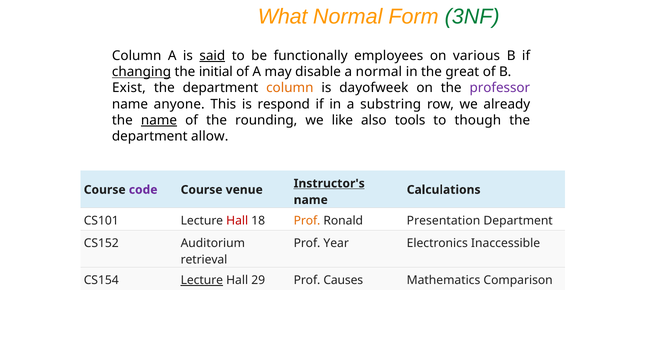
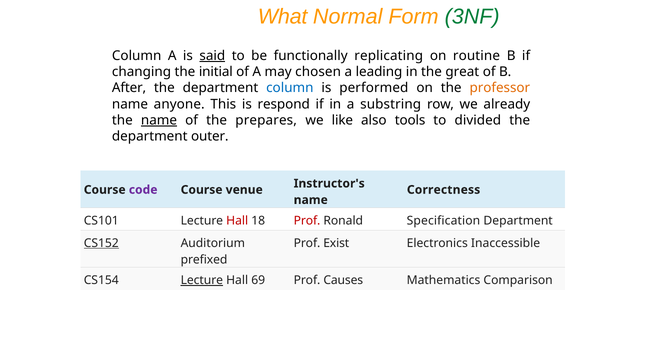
employees: employees -> replicating (389, 56)
various: various -> routine (476, 56)
changing underline: present -> none (142, 72)
disable: disable -> chosen (318, 72)
a normal: normal -> leading (379, 72)
Exist: Exist -> After (129, 88)
column colour: orange -> blue (290, 88)
dayofweek: dayofweek -> performed (374, 88)
professor colour: purple -> orange (500, 88)
rounding: rounding -> prepares (266, 120)
though: though -> divided (478, 120)
allow: allow -> outer (210, 137)
Instructor's underline: present -> none (329, 184)
Calculations: Calculations -> Correctness (444, 190)
Prof colour: orange -> red (307, 221)
Presentation: Presentation -> Specification (443, 221)
CS152 underline: none -> present (101, 243)
Year: Year -> Exist (336, 243)
retrieval: retrieval -> prefixed (204, 260)
29: 29 -> 69 (258, 281)
